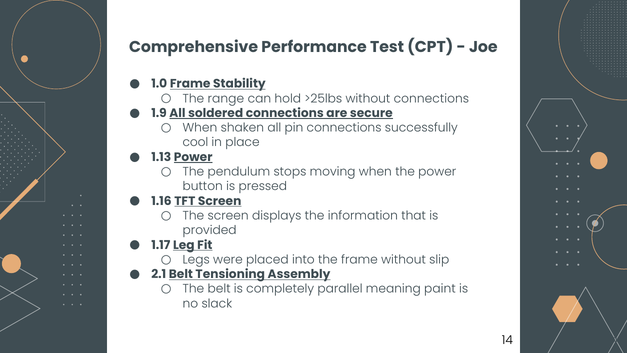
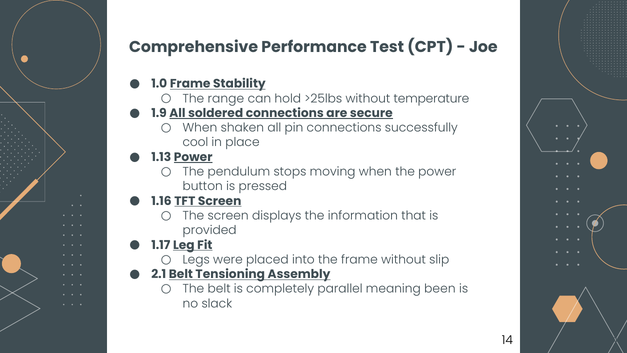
without connections: connections -> temperature (431, 98)
paint: paint -> been (440, 289)
